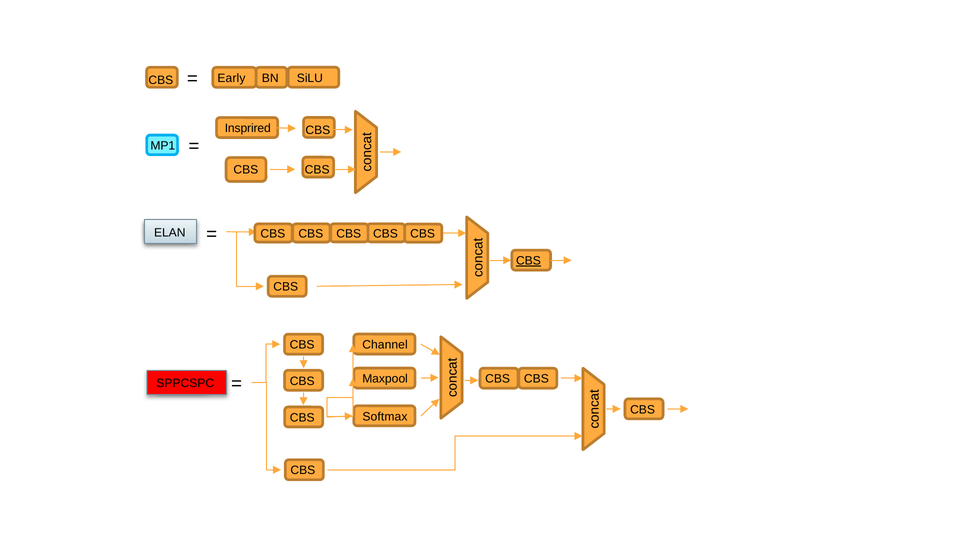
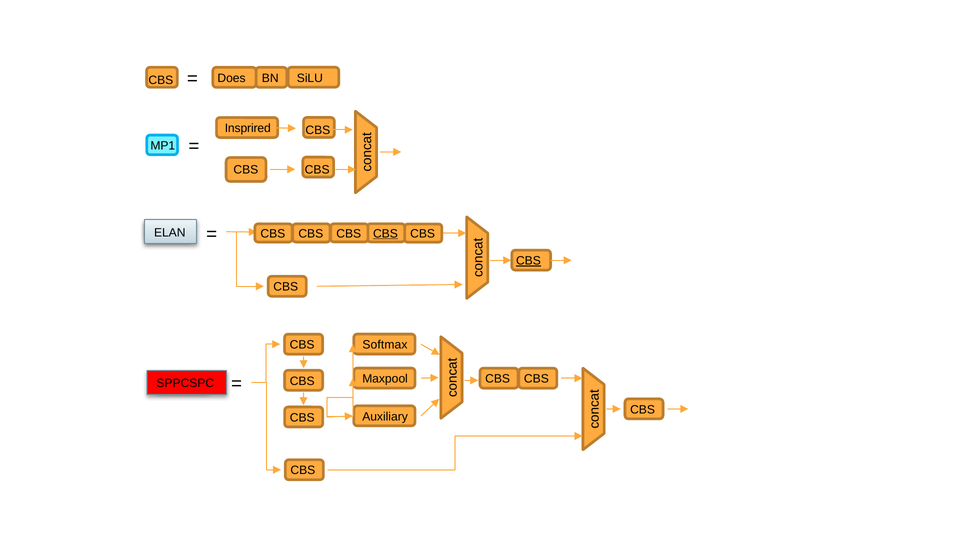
Early: Early -> Does (232, 78)
CBS underline: none -> present (385, 234)
Channel: Channel -> Softmax (385, 345)
Softmax: Softmax -> Auxiliary (385, 417)
